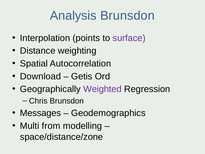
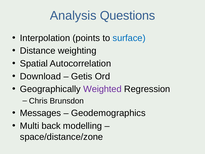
Analysis Brunsdon: Brunsdon -> Questions (128, 16)
surface colour: purple -> blue (129, 38)
from: from -> back (51, 126)
